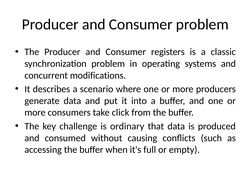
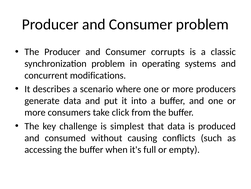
registers: registers -> corrupts (168, 52)
ordinary: ordinary -> simplest (127, 126)
